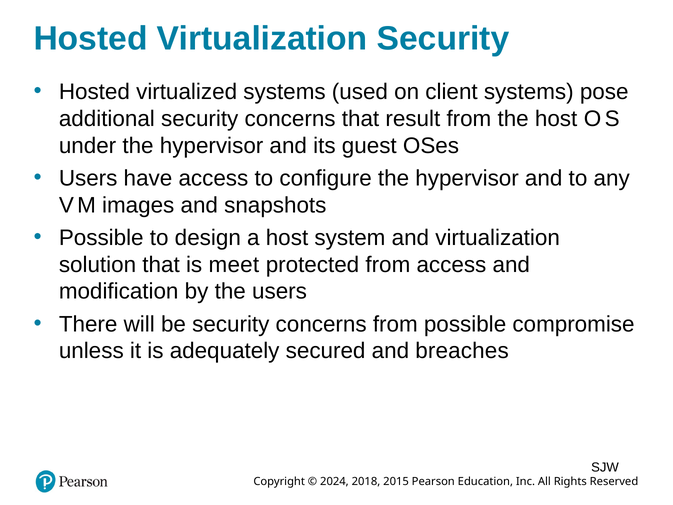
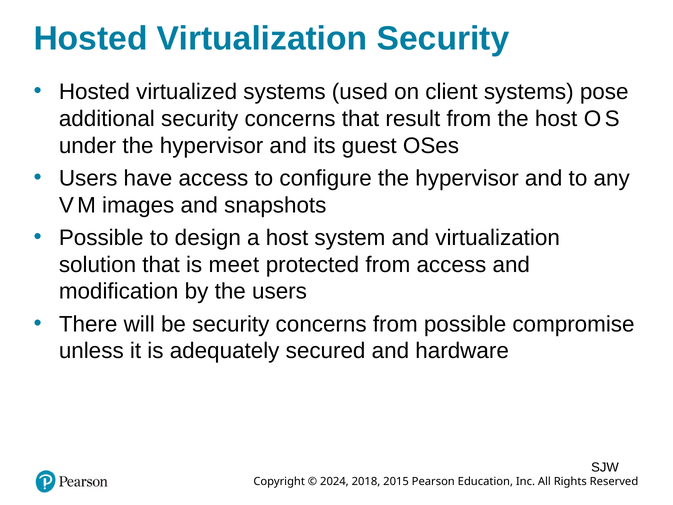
breaches: breaches -> hardware (462, 351)
